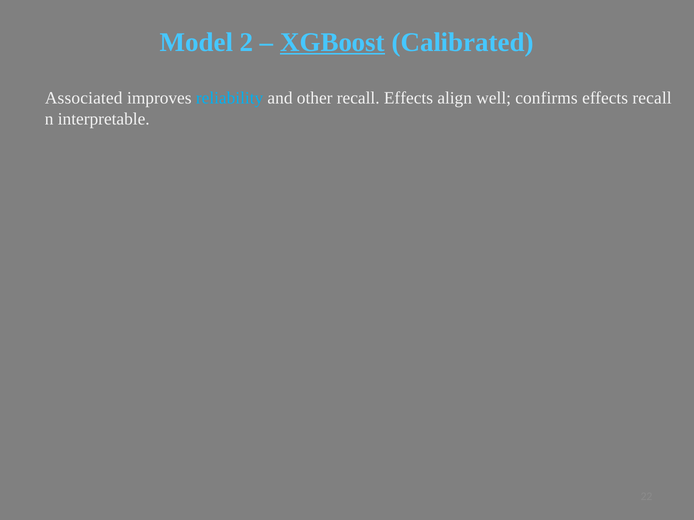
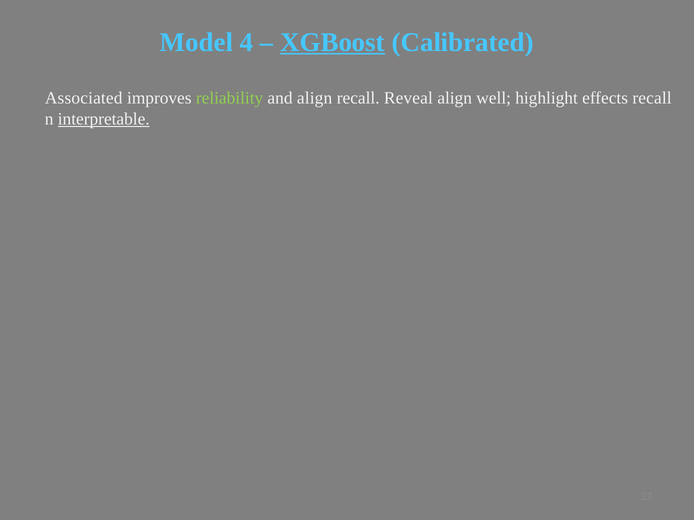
2: 2 -> 4 (247, 42)
reliability colour: light blue -> light green (230, 98)
and other: other -> align (315, 98)
recall Effects: Effects -> Reveal (408, 98)
confirms: confirms -> highlight (547, 98)
interpretable underline: none -> present (104, 119)
